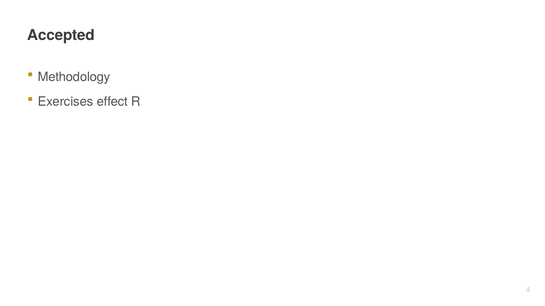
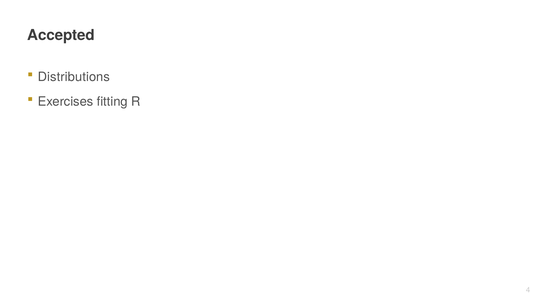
Methodology: Methodology -> Distributions (74, 77)
effect: effect -> fitting (112, 102)
